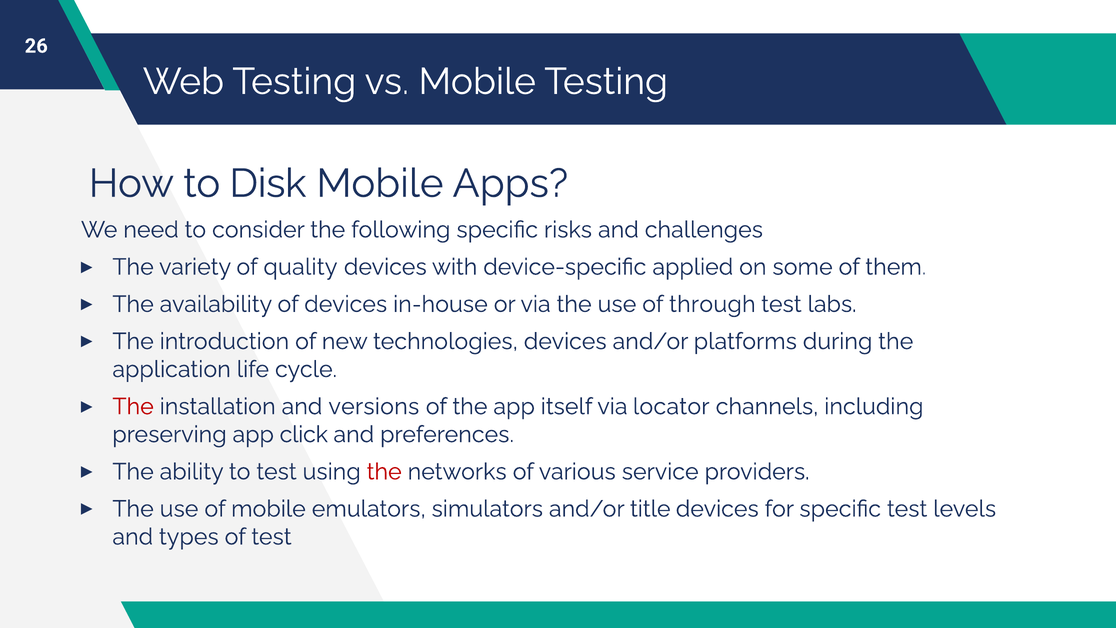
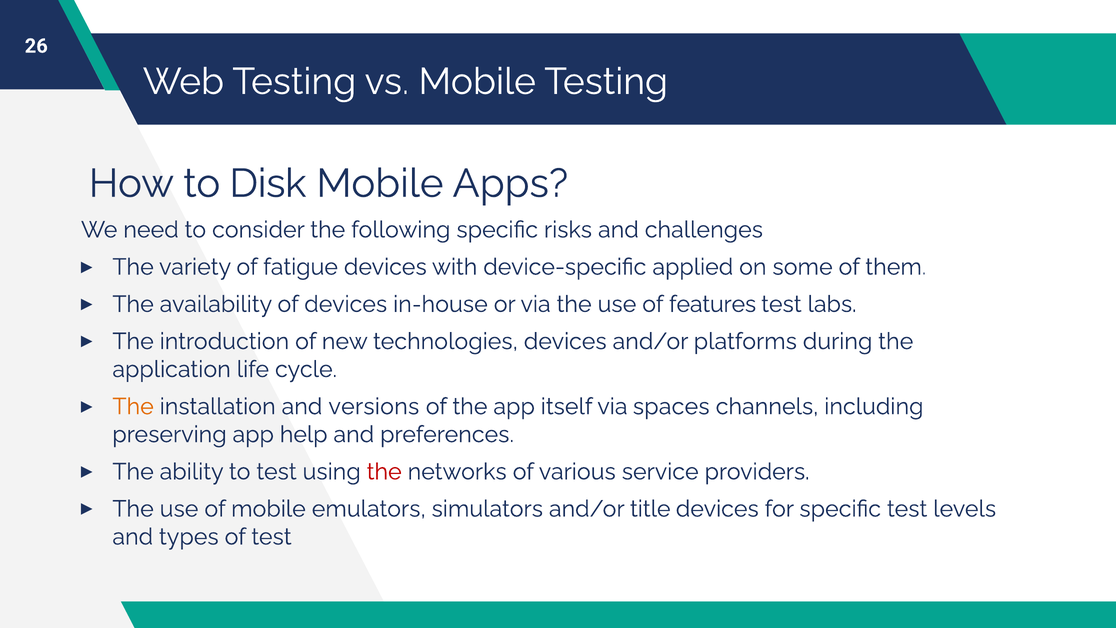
quality: quality -> fatigue (301, 267)
through: through -> features (713, 304)
The colour: red -> orange (133, 406)
locator: locator -> spaces (671, 406)
click: click -> help (304, 434)
